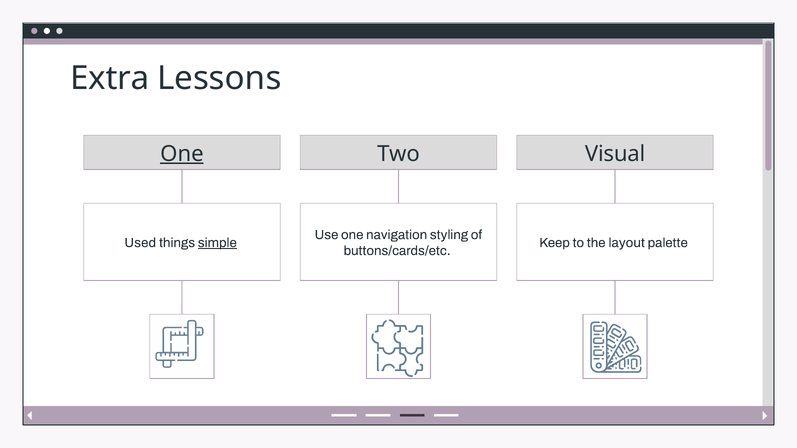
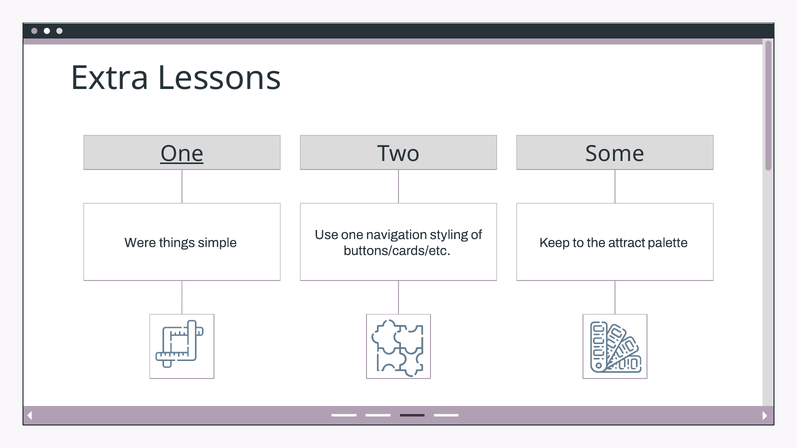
Visual: Visual -> Some (615, 154)
Used: Used -> Were (140, 243)
simple underline: present -> none (217, 243)
layout: layout -> attract (627, 243)
